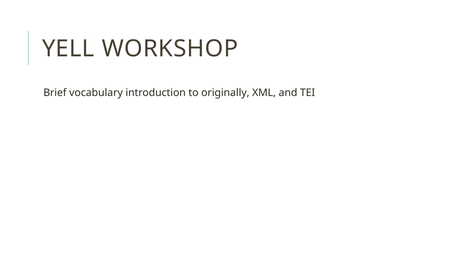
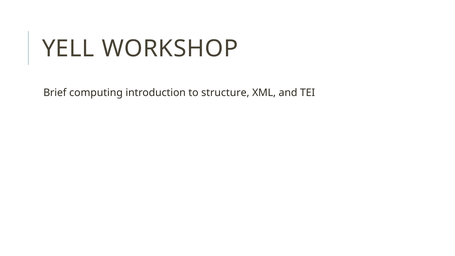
vocabulary: vocabulary -> computing (96, 93)
originally: originally -> structure (225, 93)
